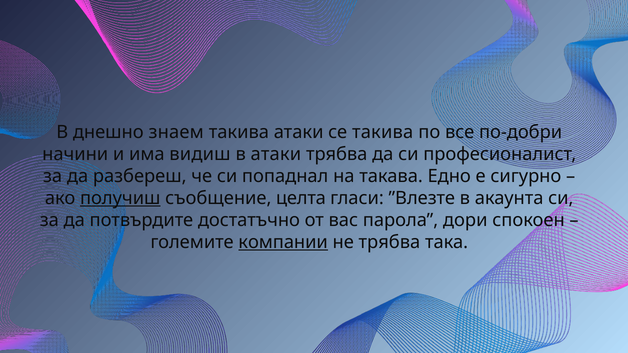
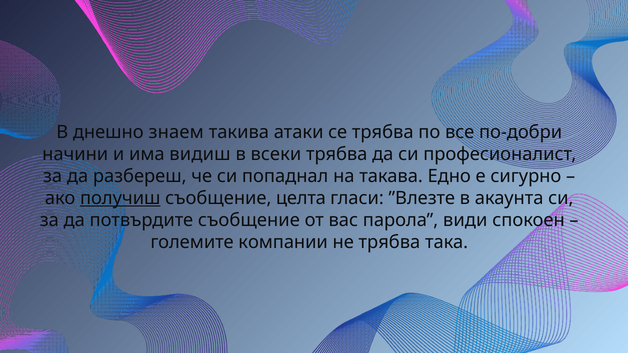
се такива: такива -> трябва (383, 132)
в атаки: атаки -> всеки (276, 154)
потвърдите достатъчно: достатъчно -> съобщение (249, 220)
дори: дори -> види (465, 220)
компании underline: present -> none (283, 242)
